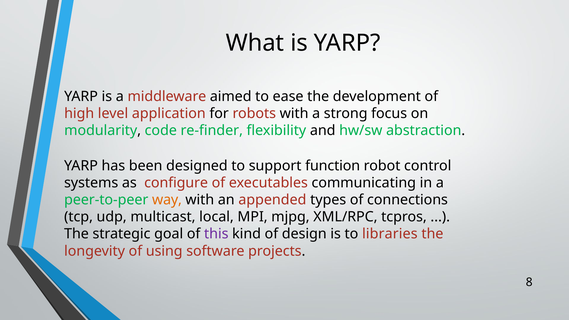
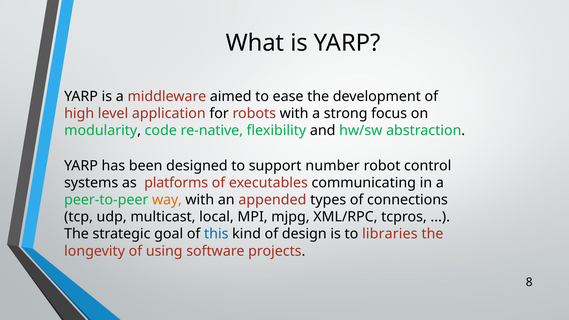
re-finder: re-finder -> re-native (212, 131)
function: function -> number (333, 166)
configure: configure -> platforms (176, 183)
this colour: purple -> blue (216, 234)
